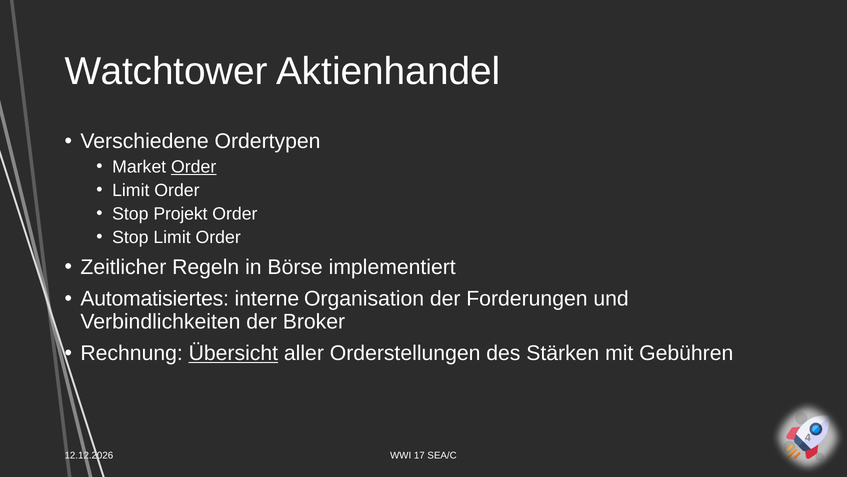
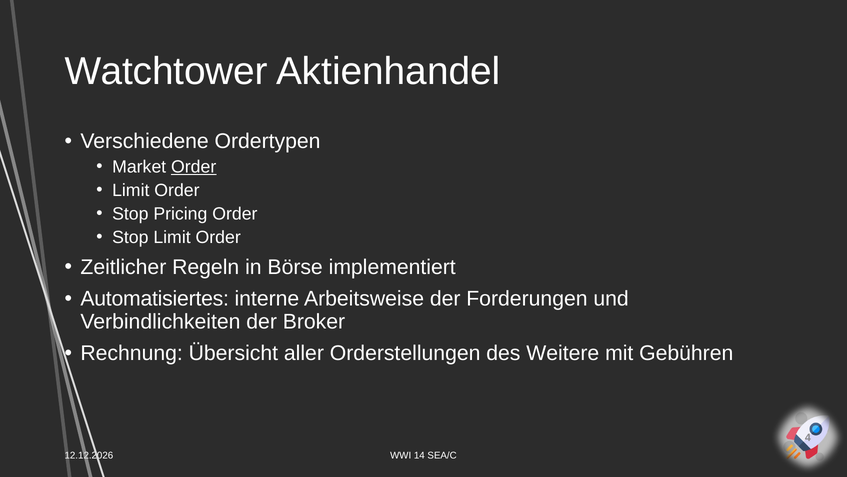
Projekt: Projekt -> Pricing (180, 214)
Organisation: Organisation -> Arbeitsweise (364, 299)
Übersicht underline: present -> none (233, 353)
Stärken: Stärken -> Weitere (563, 353)
17: 17 -> 14 (419, 455)
